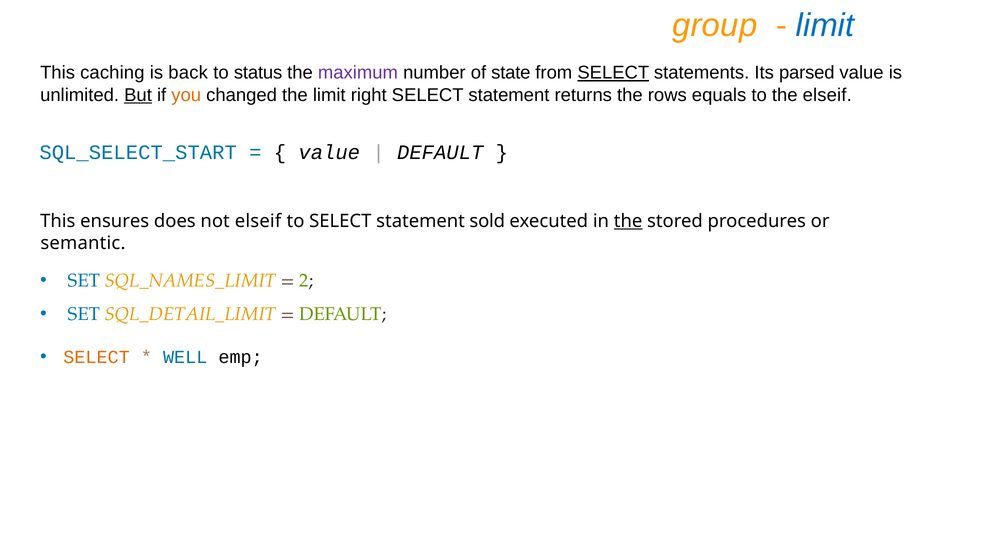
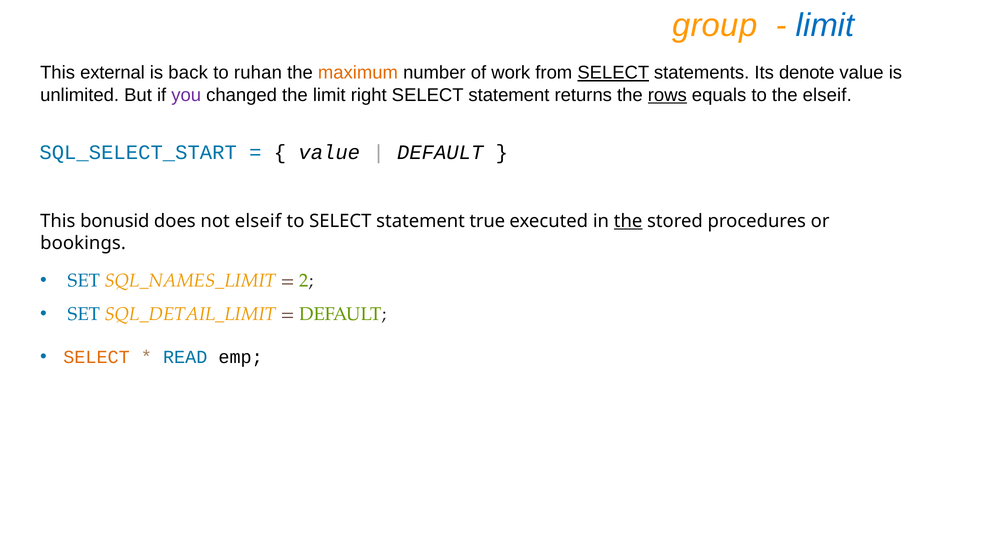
caching: caching -> external (112, 73)
status: status -> ruhan (258, 73)
maximum colour: purple -> orange (358, 73)
state: state -> work (511, 73)
parsed: parsed -> denote (807, 73)
But underline: present -> none (138, 95)
you colour: orange -> purple (186, 95)
rows underline: none -> present (667, 95)
ensures: ensures -> bonusid (115, 221)
sold: sold -> true (487, 221)
semantic: semantic -> bookings (83, 243)
WELL: WELL -> READ (185, 357)
